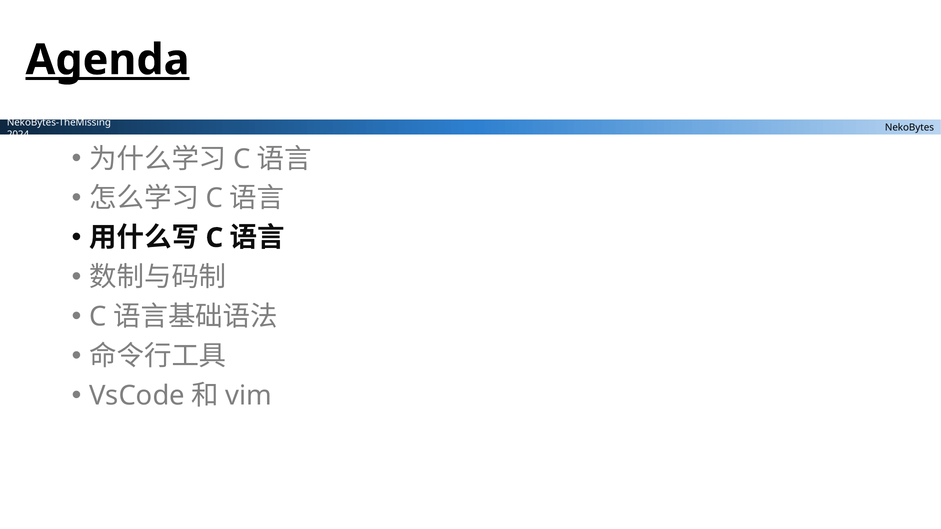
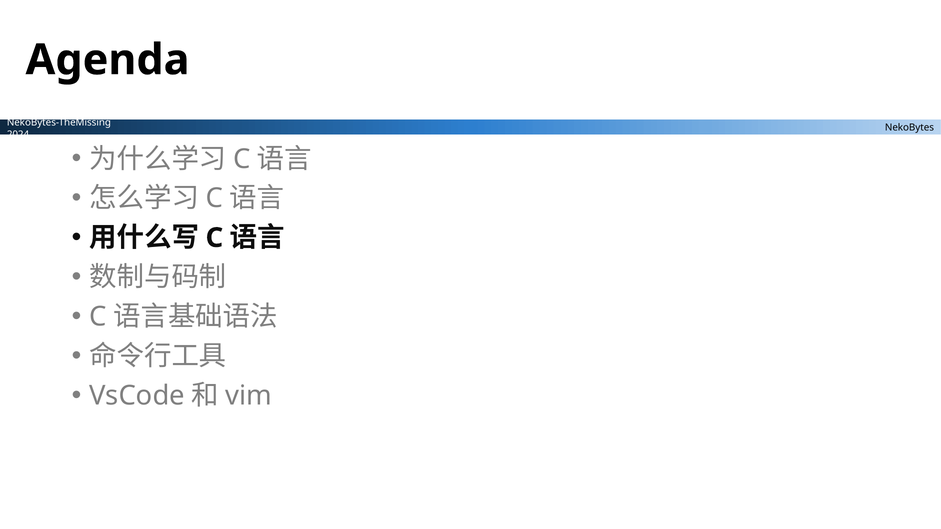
Agenda underline: present -> none (107, 60)
